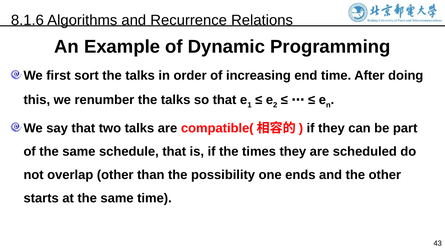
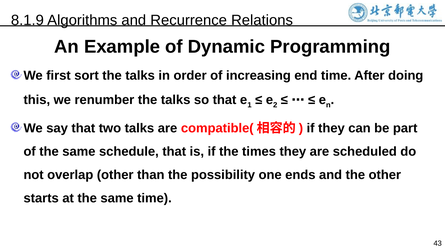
8.1.6: 8.1.6 -> 8.1.9 (27, 20)
